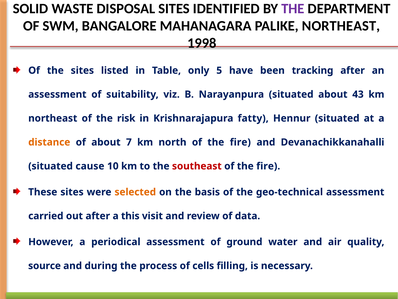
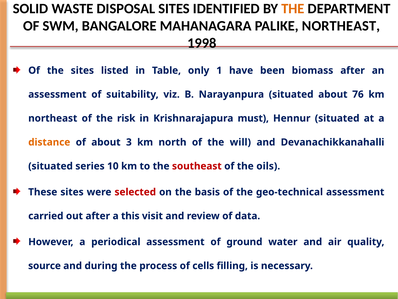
THE colour: purple -> orange (293, 9)
5: 5 -> 1 (219, 70)
tracking: tracking -> biomass (313, 70)
43: 43 -> 76 (358, 94)
fatty: fatty -> must (253, 118)
7: 7 -> 3 (129, 142)
north of the fire: fire -> will (240, 142)
cause: cause -> series (90, 166)
fire: fire -> oils (268, 166)
selected colour: orange -> red (135, 192)
